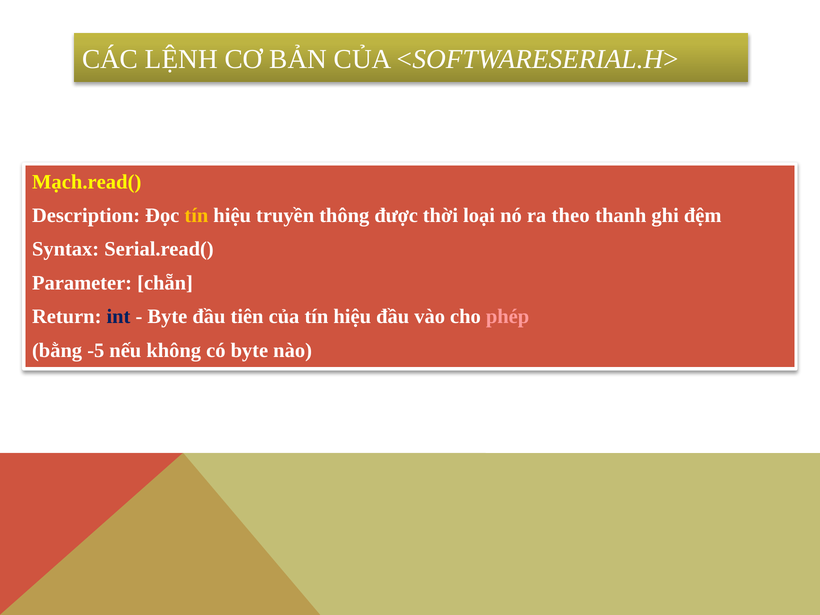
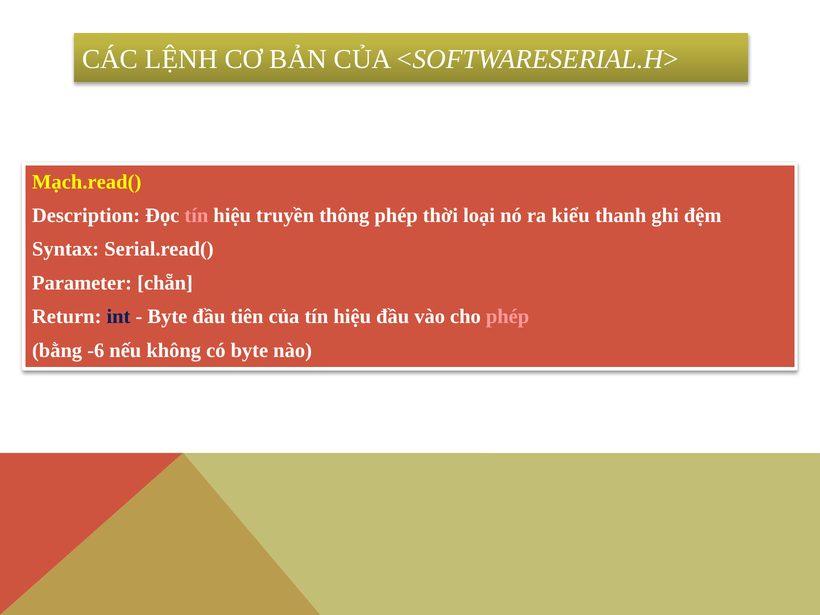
tín colour: yellow -> pink (196, 216)
thông được: được -> phép (396, 216)
theo: theo -> kiểu (571, 216)
-5: -5 -> -6 (96, 350)
